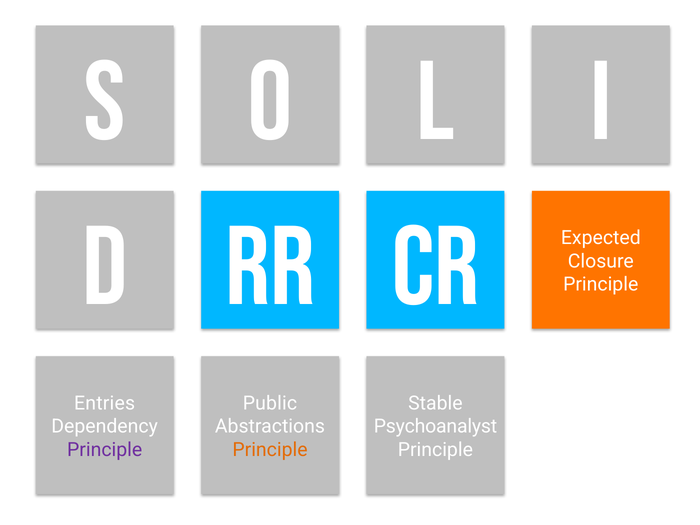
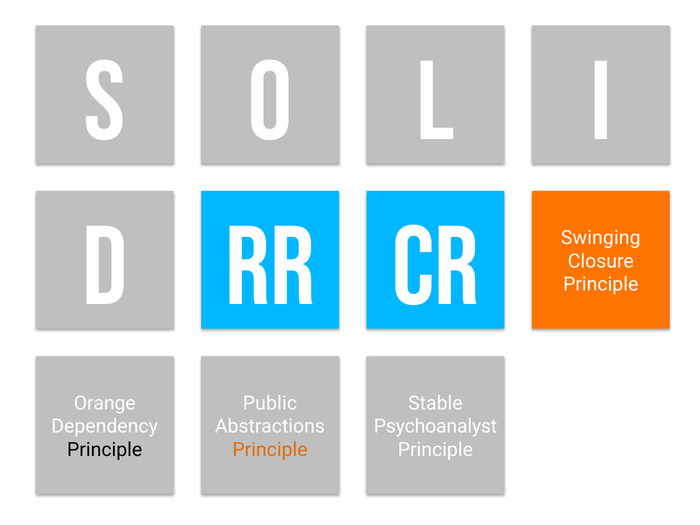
Expected: Expected -> Swinging (601, 238)
Entries: Entries -> Orange (105, 403)
Principle colour: purple -> black (105, 450)
